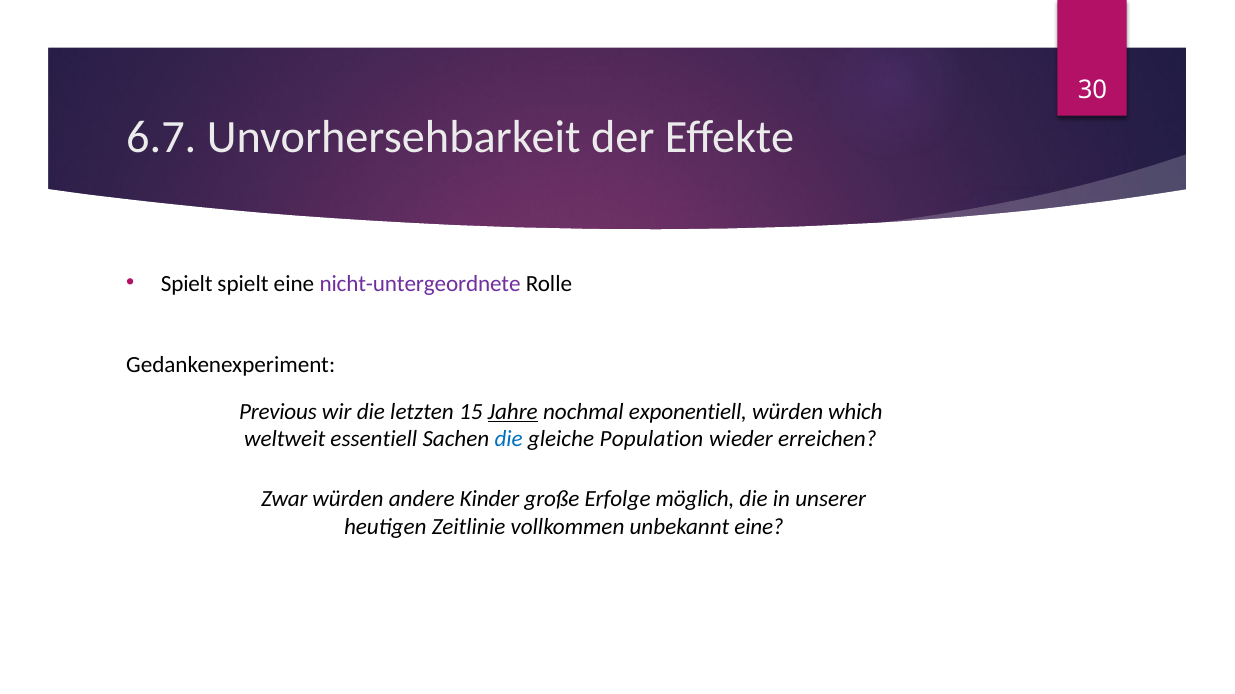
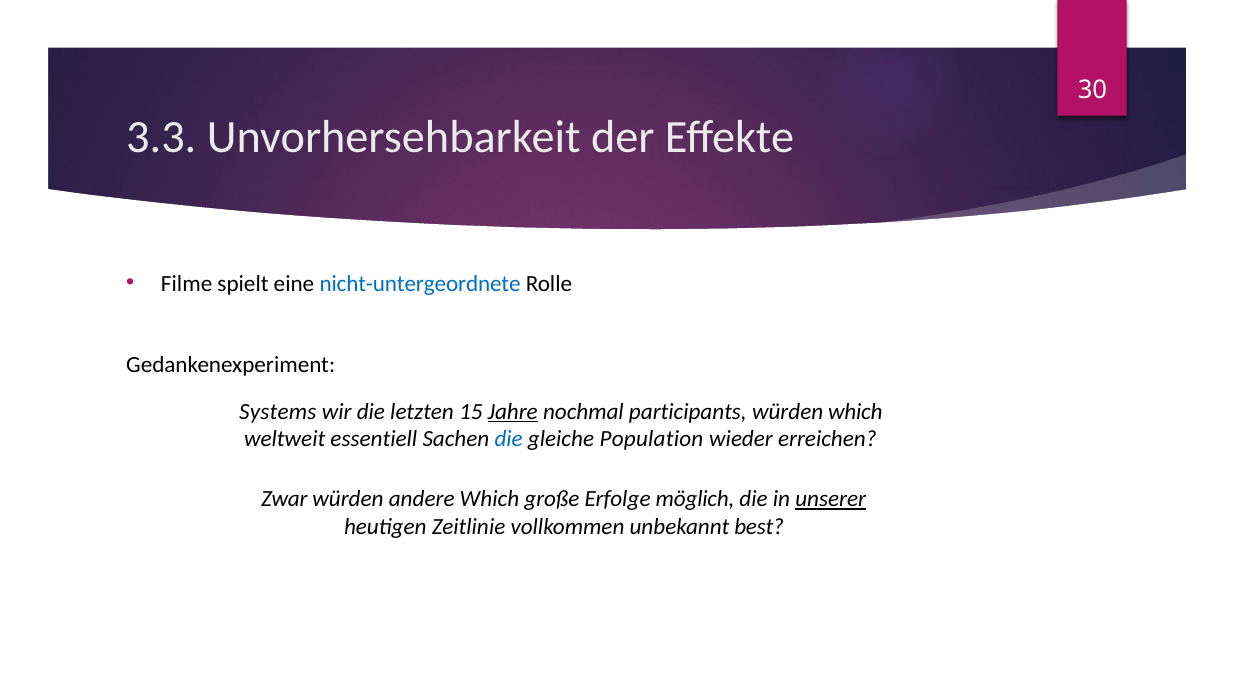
6.7: 6.7 -> 3.3 (161, 138)
Spielt: Spielt -> Filme (187, 284)
nicht-untergeordnete colour: purple -> blue (420, 284)
Previous: Previous -> Systems (278, 412)
exponentiell: exponentiell -> participants (688, 412)
andere Kinder: Kinder -> Which (489, 499)
unserer underline: none -> present (831, 499)
unbekannt eine: eine -> best (759, 527)
